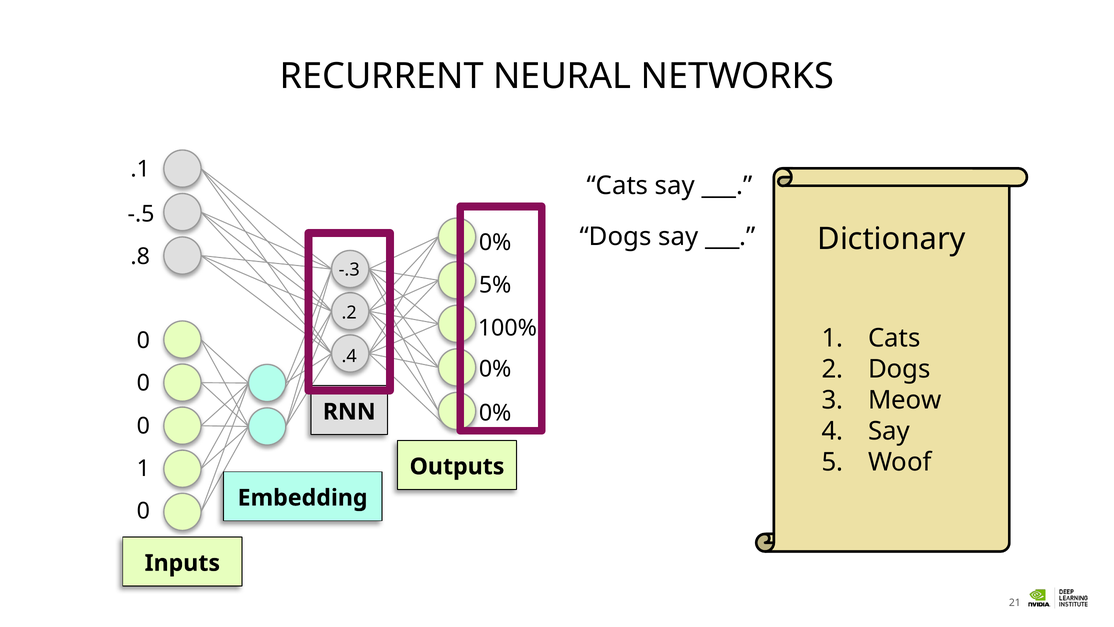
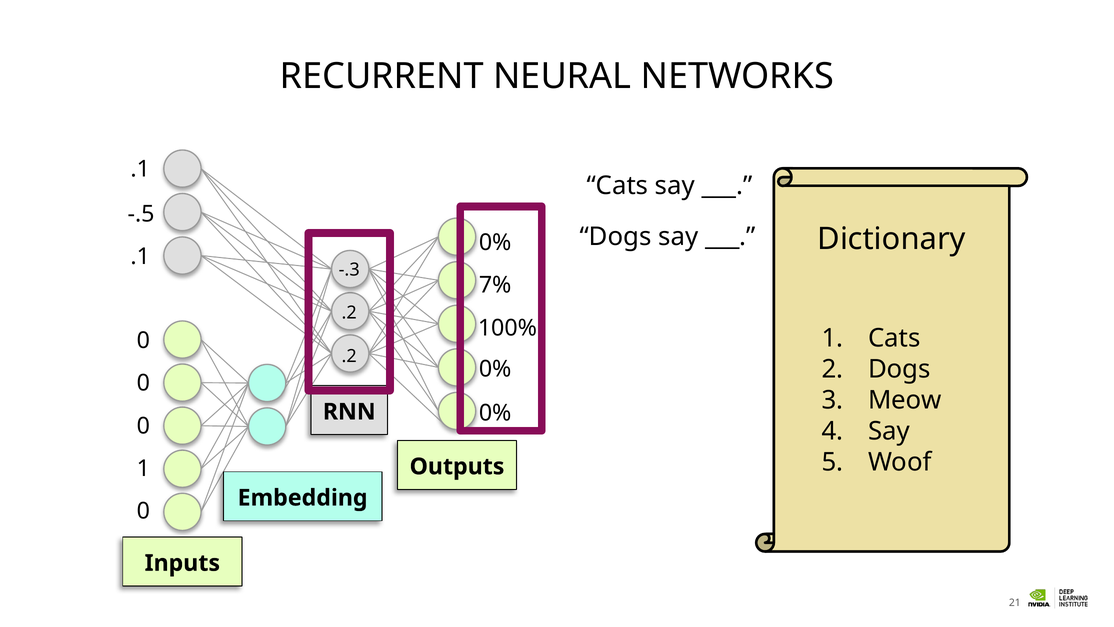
.8: .8 -> .1 (140, 257)
5%: 5% -> 7% (495, 285)
.4: .4 -> .2 (349, 356)
